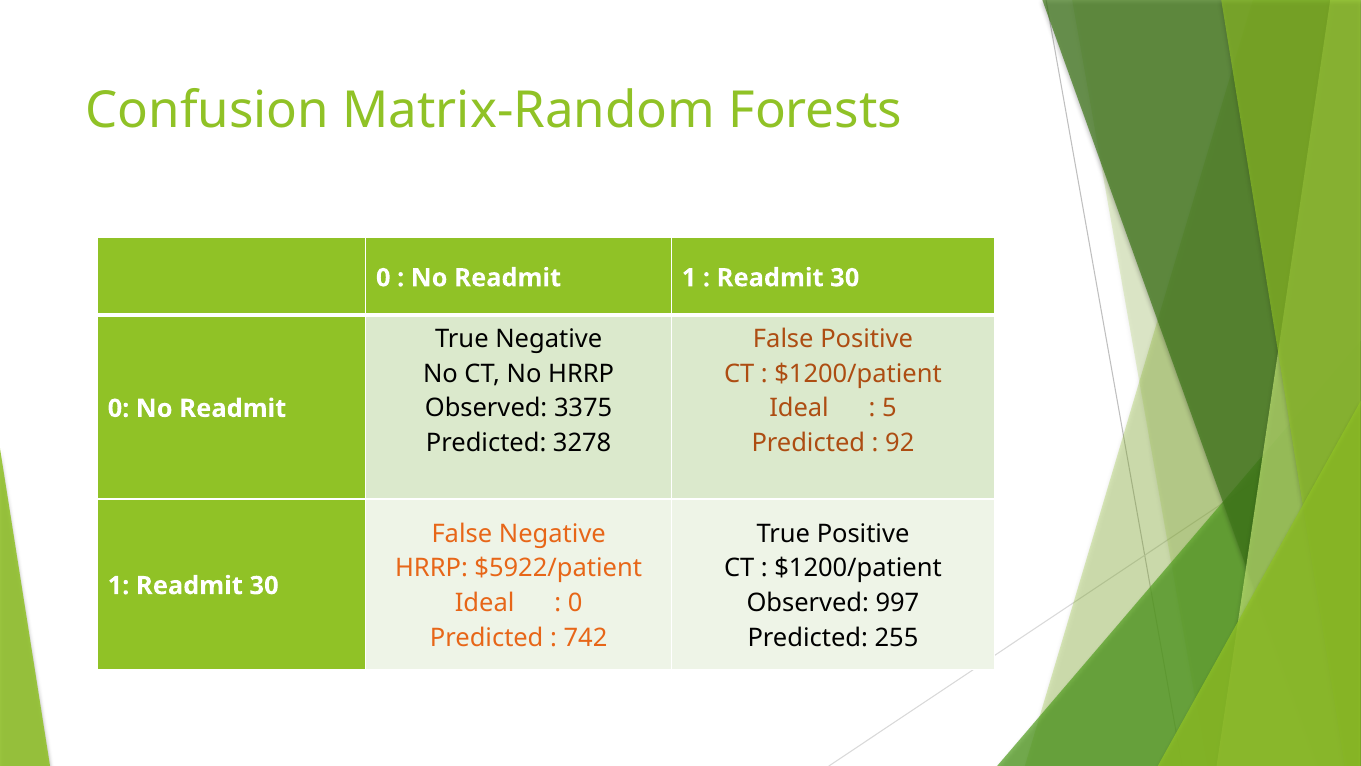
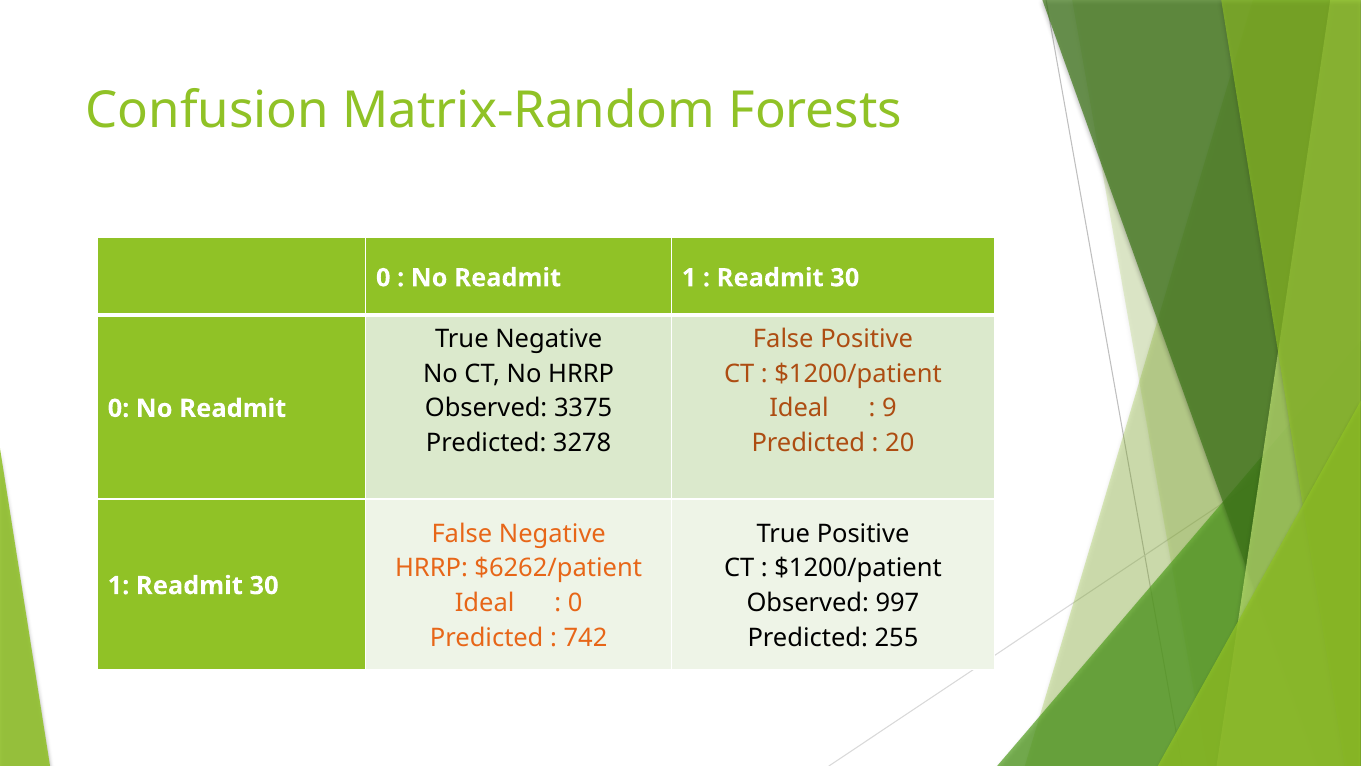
5: 5 -> 9 (889, 408)
92: 92 -> 20 (900, 443)
$5922/patient: $5922/patient -> $6262/patient (558, 568)
